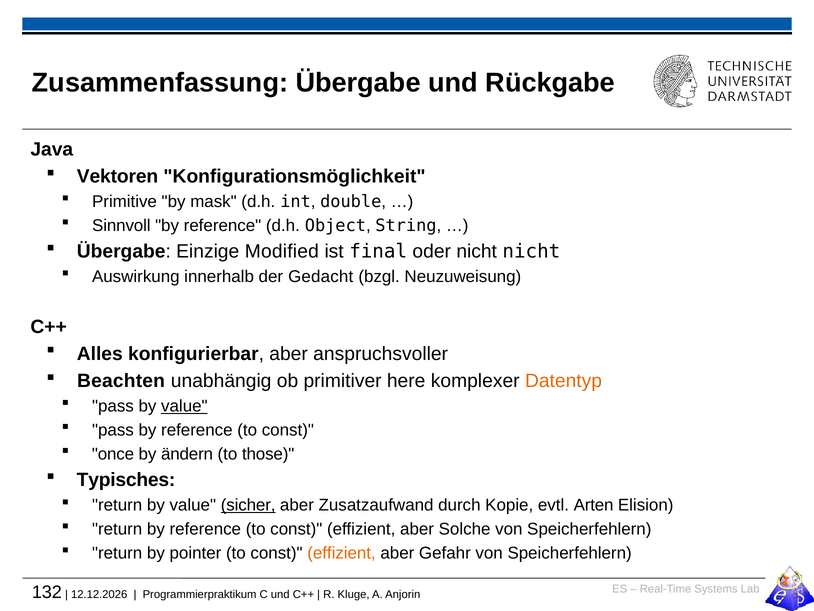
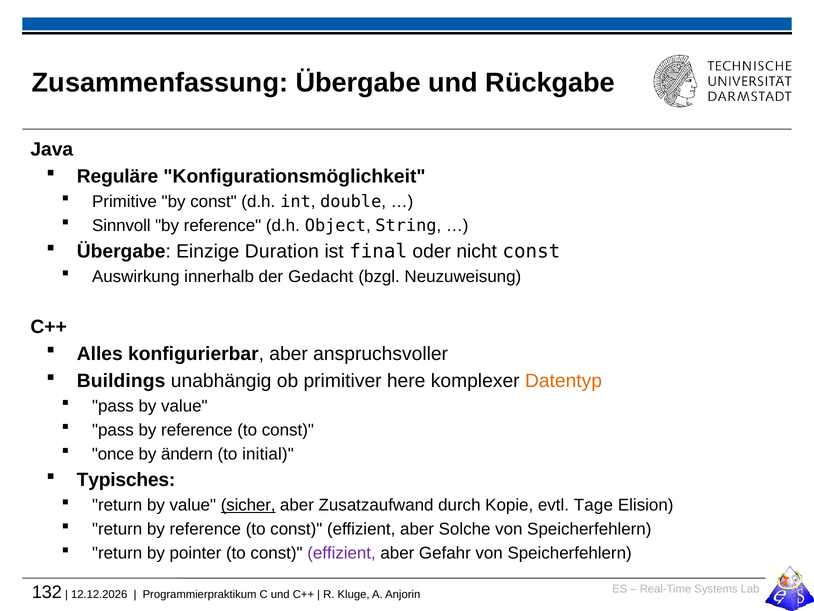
Vektoren: Vektoren -> Reguläre (118, 176)
by mask: mask -> const (213, 201)
Modified: Modified -> Duration (282, 251)
nicht nicht: nicht -> const (531, 251)
Beachten: Beachten -> Buildings (121, 381)
value underline: present -> none (184, 406)
those: those -> initial (268, 454)
Arten: Arten -> Tage (593, 505)
effizient colour: orange -> purple (342, 553)
